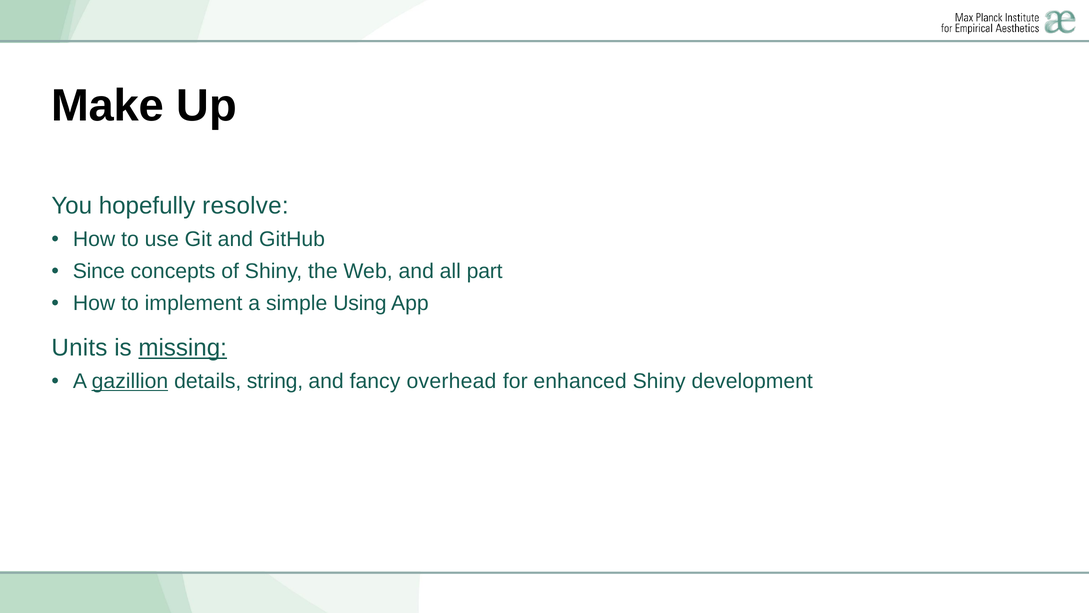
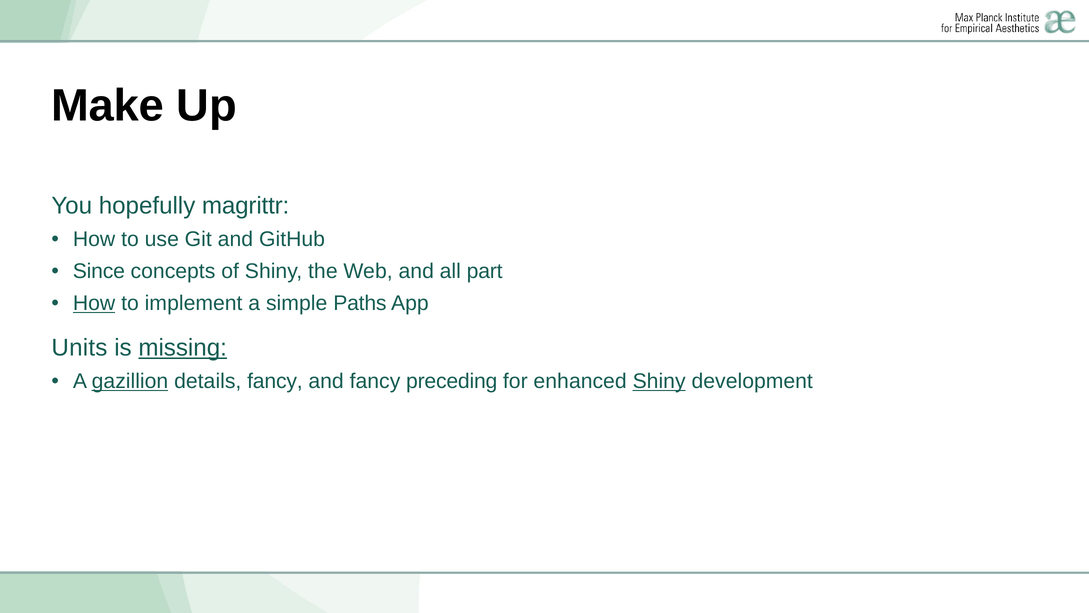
resolve: resolve -> magrittr (246, 206)
How underline: none -> present (94, 303)
Using: Using -> Paths (360, 303)
details string: string -> fancy (275, 381)
overhead: overhead -> preceding (452, 381)
Shiny underline: none -> present (659, 381)
